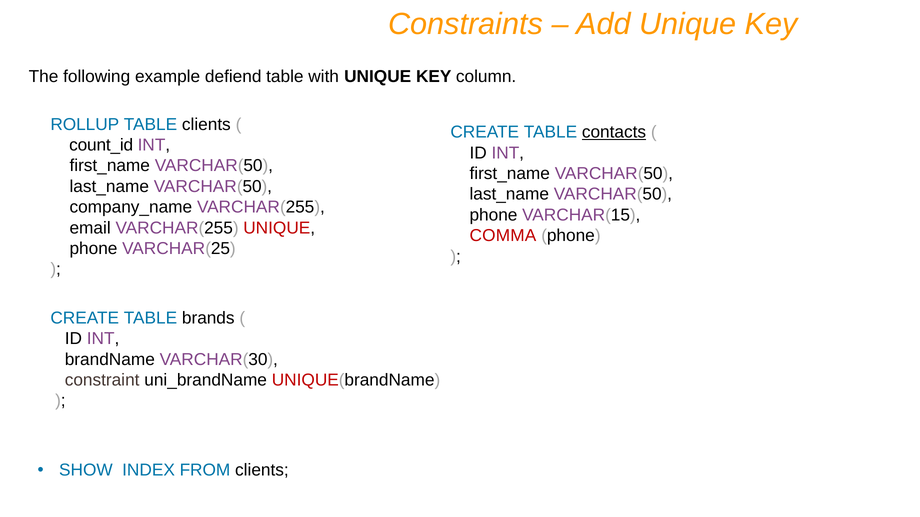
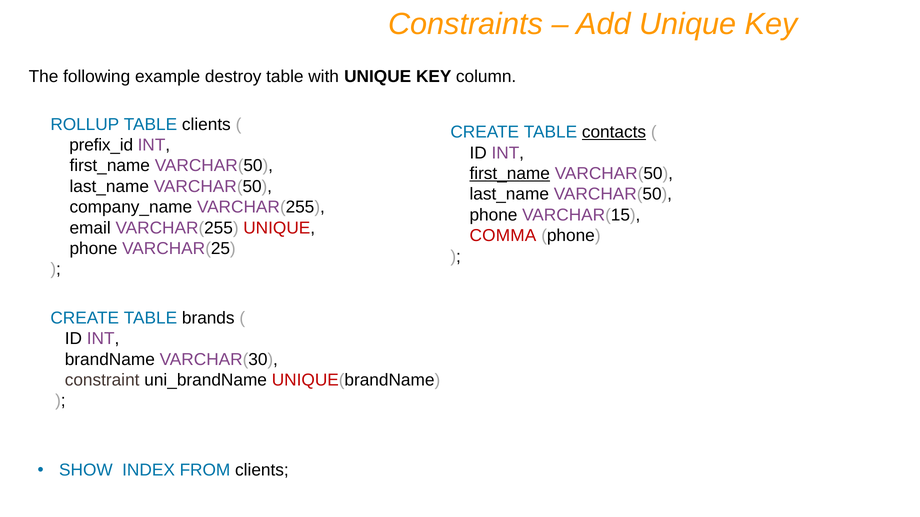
defiend: defiend -> destroy (233, 77)
count_id: count_id -> prefix_id (101, 145)
first_name underline: none -> present (510, 174)
